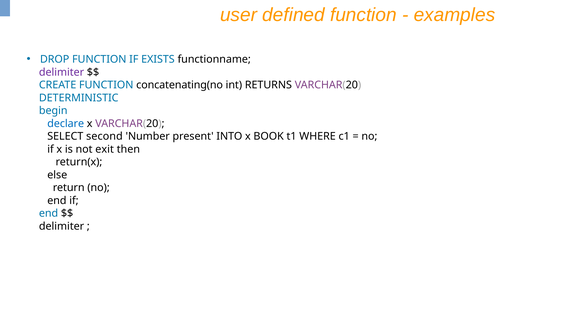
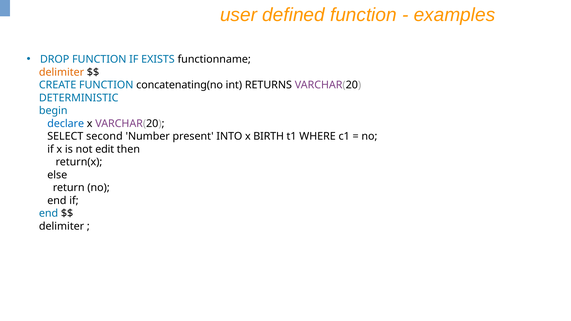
delimiter colour: purple -> orange (62, 72)
BOOK: BOOK -> BIRTH (269, 136)
exit: exit -> edit (105, 149)
